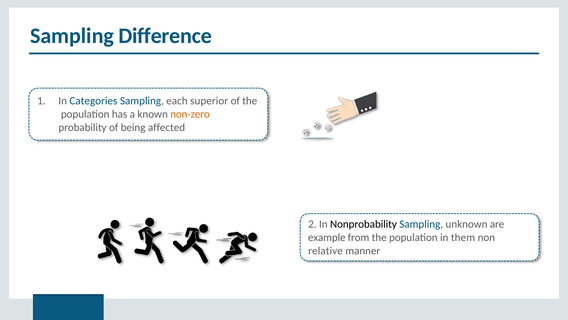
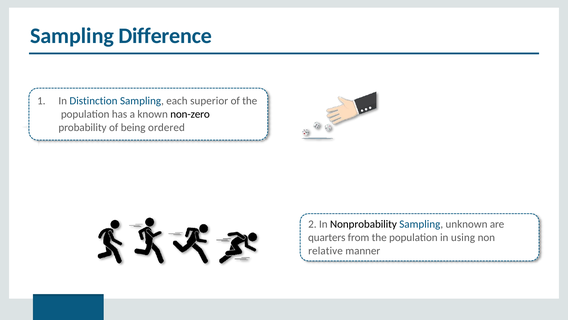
Categories: Categories -> Distinction (93, 101)
non-zero colour: orange -> black (190, 114)
affected: affected -> ordered (166, 127)
example: example -> quarters (327, 237)
them: them -> using (463, 237)
